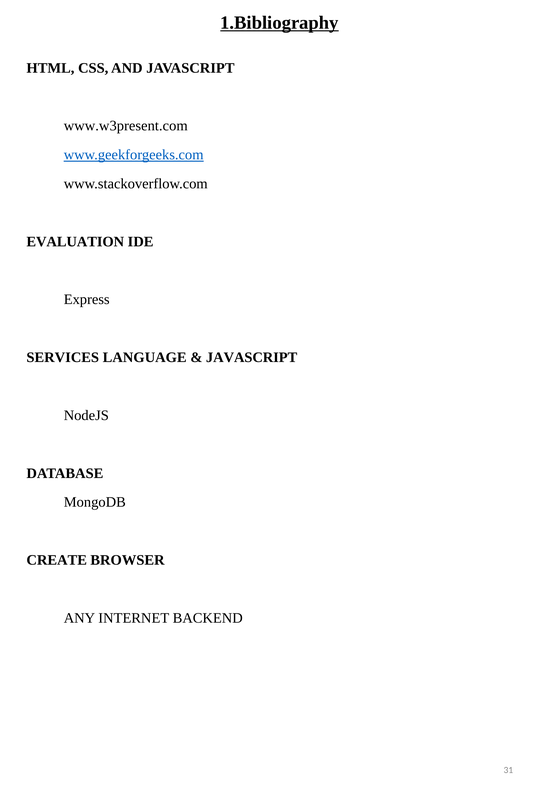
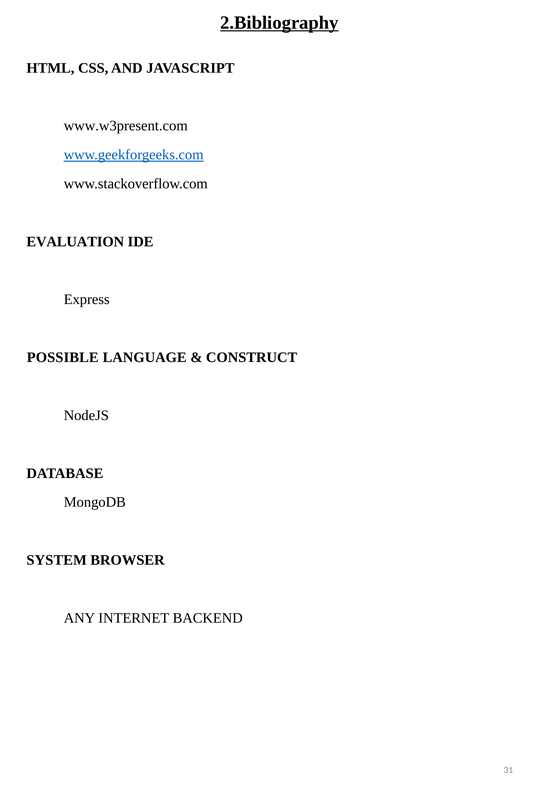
1.Bibliography: 1.Bibliography -> 2.Bibliography (279, 23)
SERVICES: SERVICES -> POSSIBLE (63, 358)
JAVASCRIPT: JAVASCRIPT -> CONSTRUCT (252, 358)
CREATE: CREATE -> SYSTEM (57, 560)
